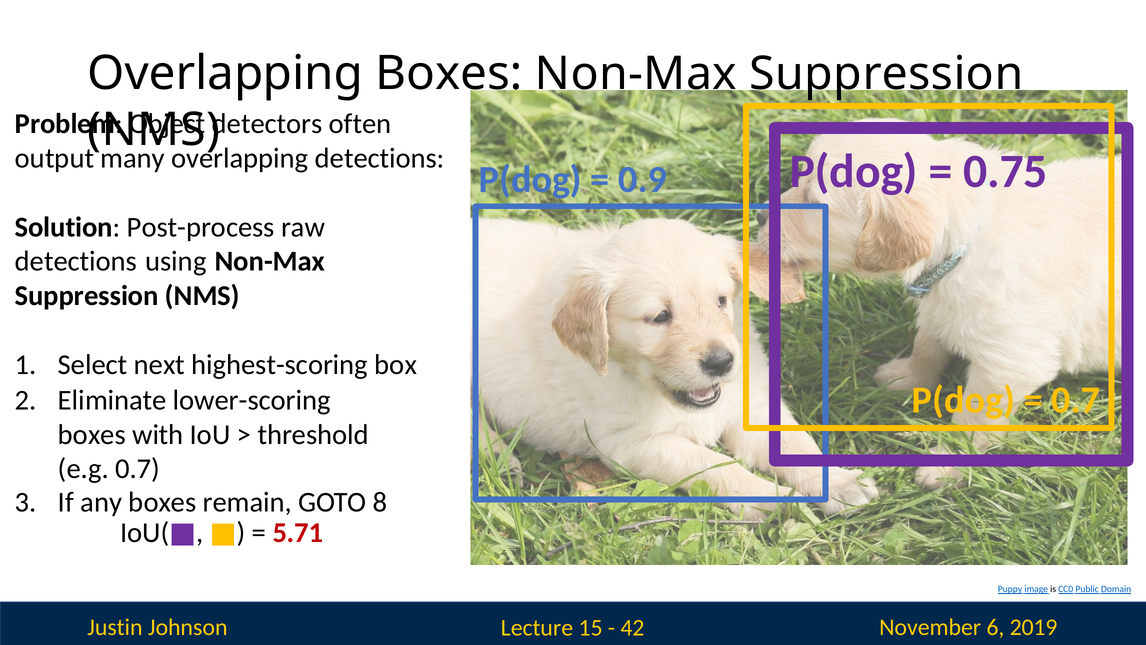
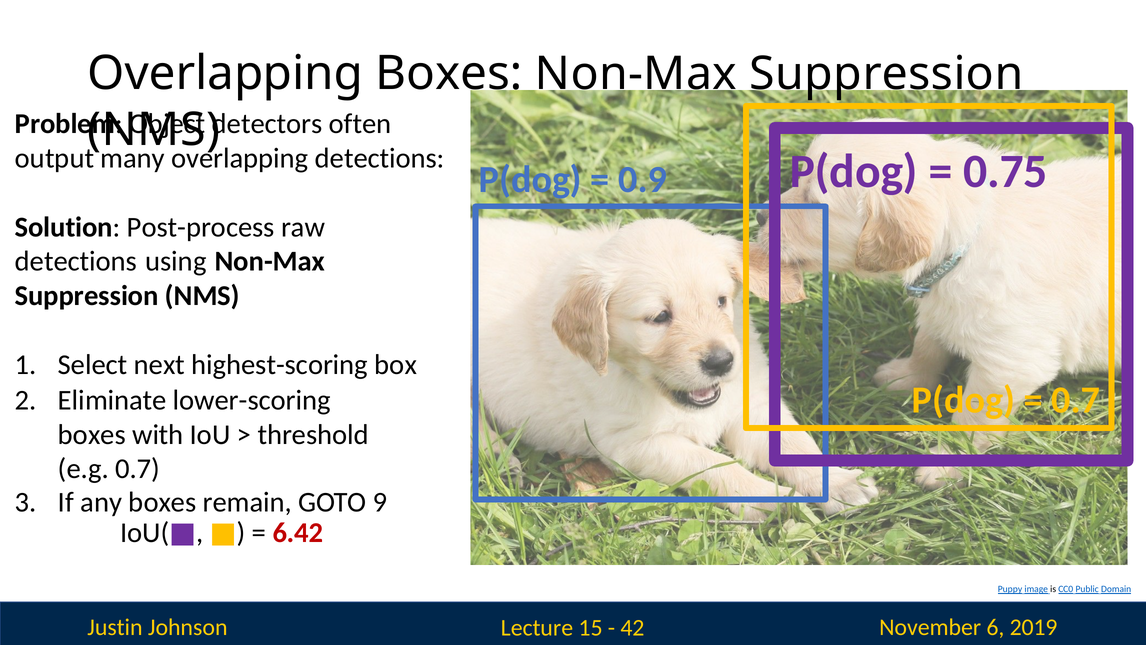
8: 8 -> 9 (380, 502)
5.71: 5.71 -> 6.42 (298, 532)
